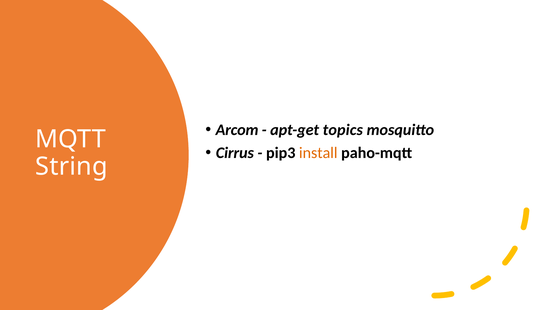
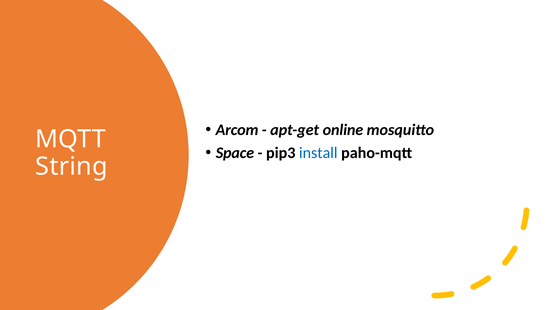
topics: topics -> online (343, 130)
Cirrus: Cirrus -> Space (235, 153)
install colour: orange -> blue (318, 153)
